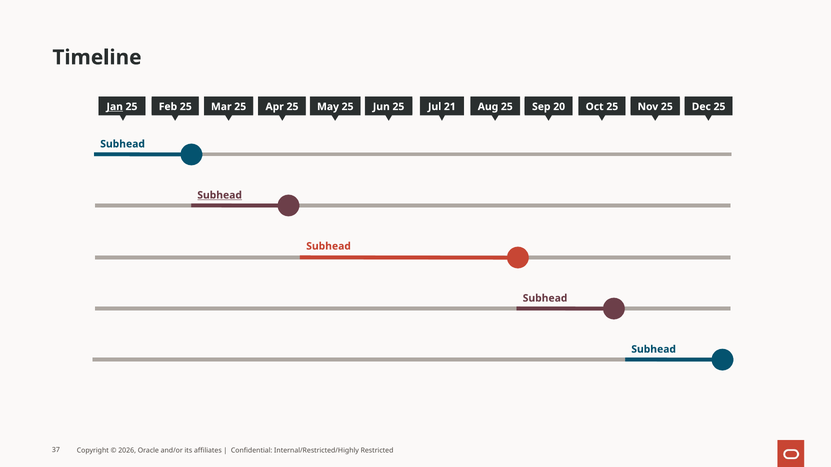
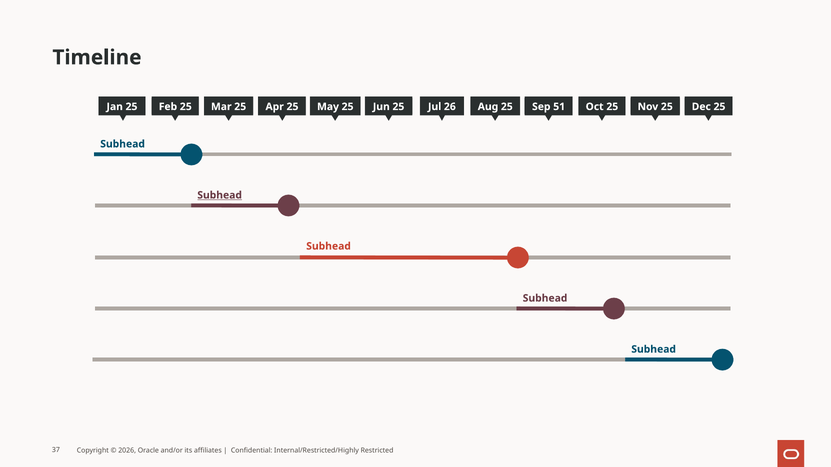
Jan underline: present -> none (115, 107)
21: 21 -> 26 (450, 107)
20: 20 -> 51 (559, 107)
